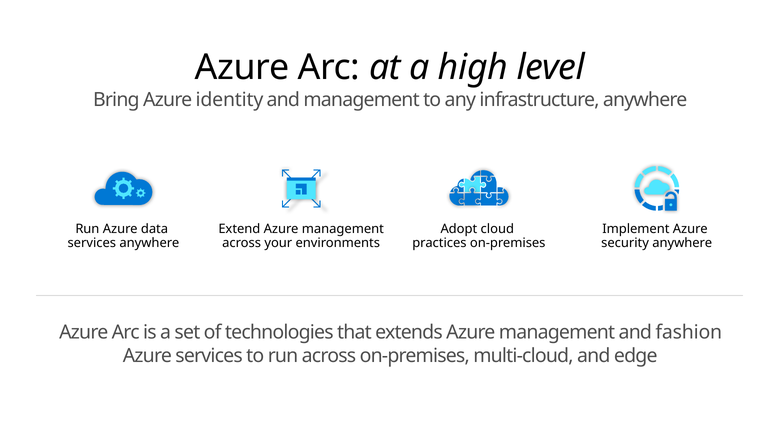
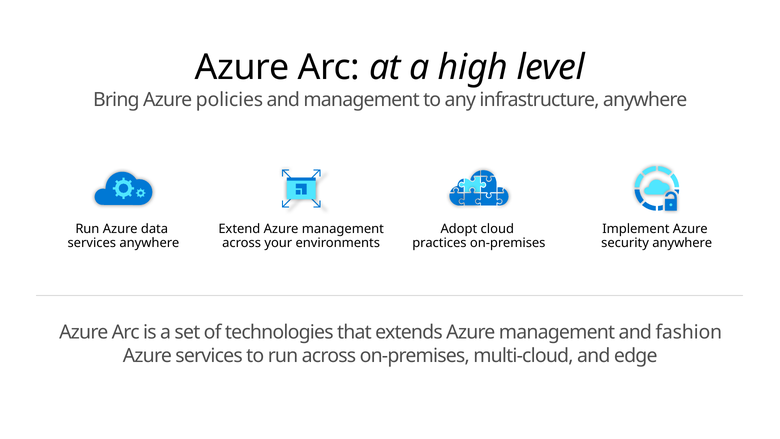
identity: identity -> policies (229, 100)
